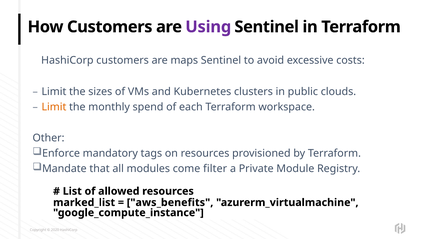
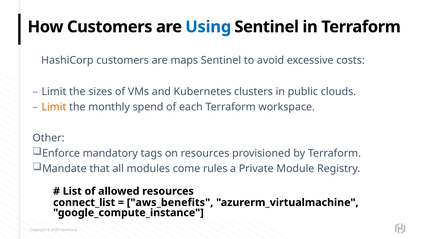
Using colour: purple -> blue (208, 27)
filter: filter -> rules (215, 169)
marked_list: marked_list -> connect_list (84, 203)
